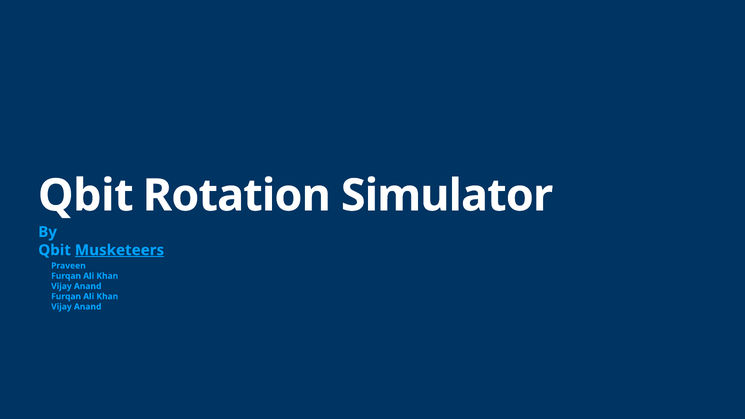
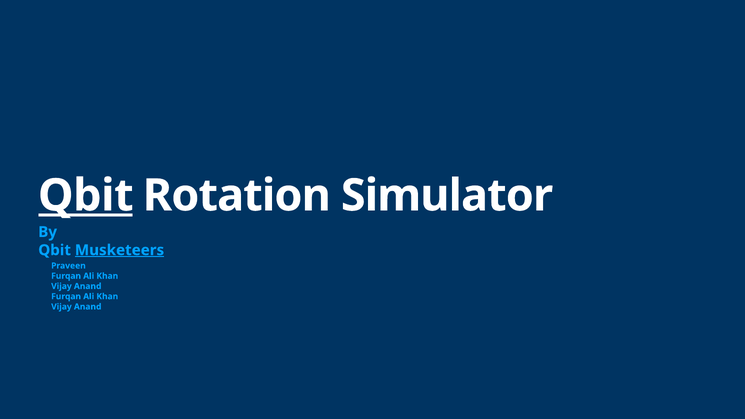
Qbit underline: none -> present (86, 196)
